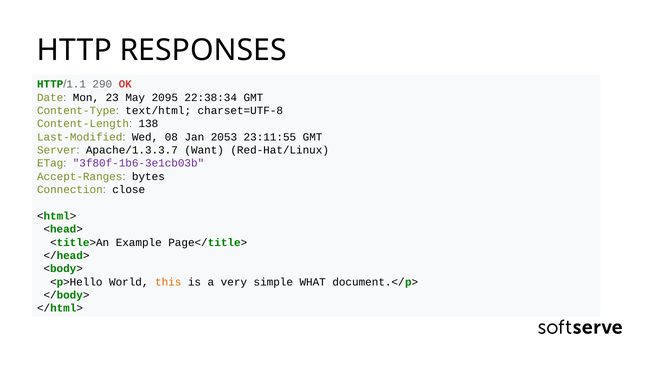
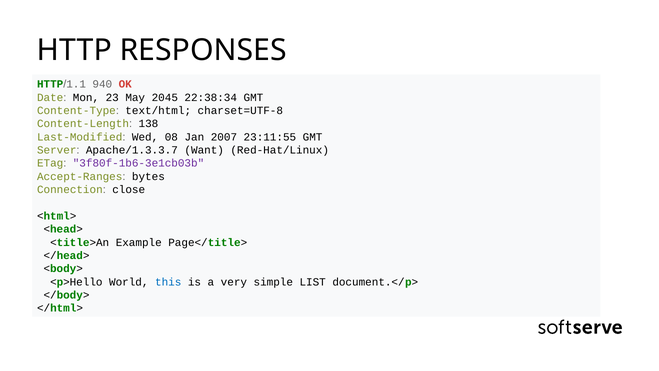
290: 290 -> 940 (102, 84)
2095: 2095 -> 2045 (165, 97)
2053: 2053 -> 2007 (224, 137)
this colour: orange -> blue (168, 282)
WHAT: WHAT -> LIST (313, 282)
